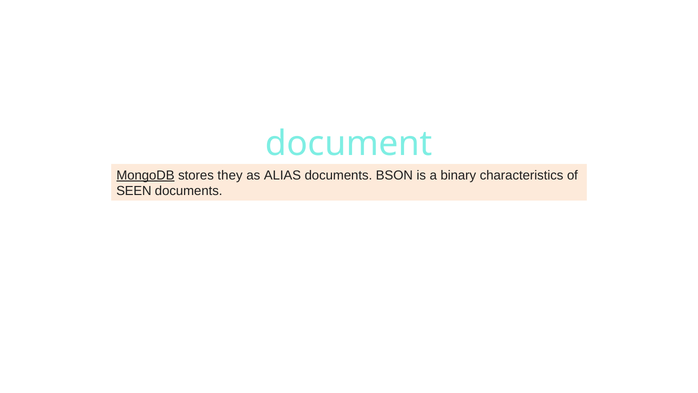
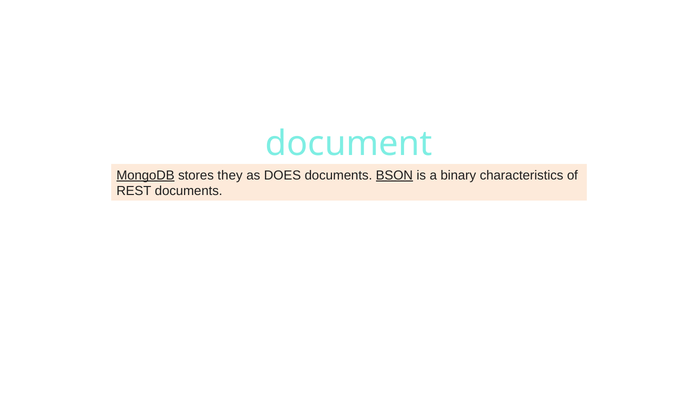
ALIAS: ALIAS -> DOES (282, 175)
BSON underline: none -> present (394, 175)
SEEN: SEEN -> REST (134, 191)
